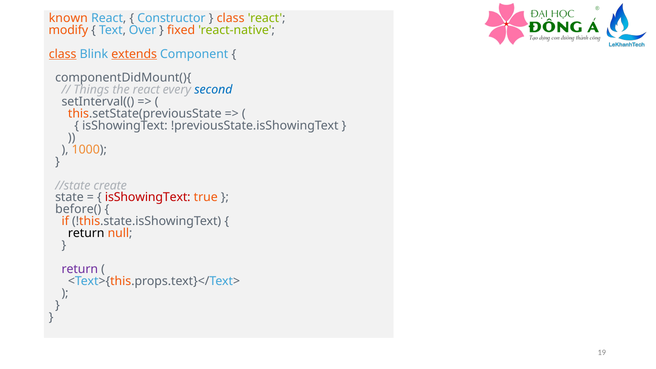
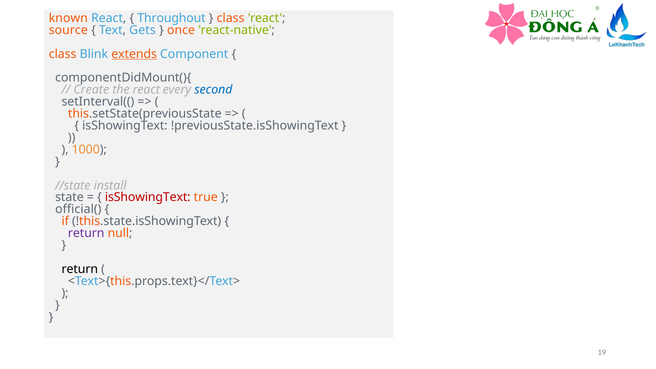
Constructor: Constructor -> Throughout (171, 18)
modify: modify -> source (68, 30)
Over: Over -> Gets (143, 30)
fixed: fixed -> once (181, 30)
class underline: present -> none (63, 54)
Things: Things -> Create (91, 90)
create: create -> install (110, 185)
before(: before( -> official( (78, 209)
return colour: black -> purple (86, 233)
return colour: purple -> black (80, 269)
